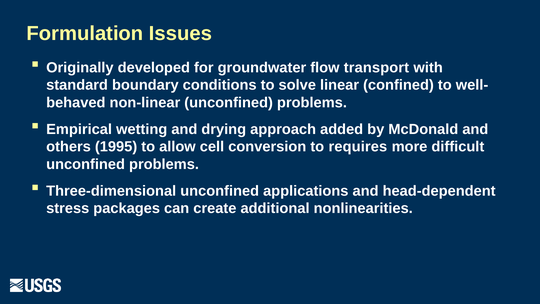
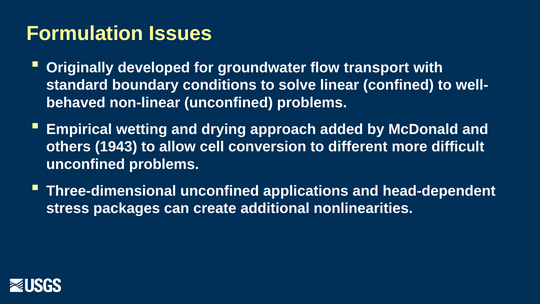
1995: 1995 -> 1943 (116, 147)
requires: requires -> different (358, 147)
